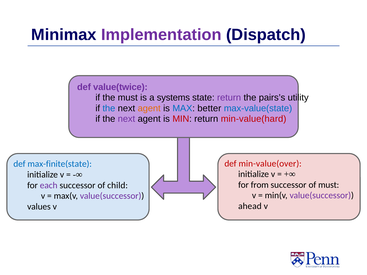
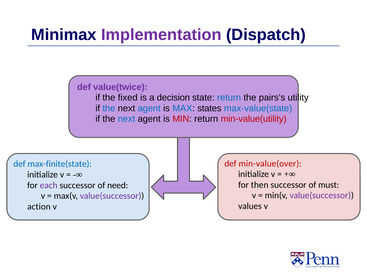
the must: must -> fixed (128, 98)
systems: systems -> decision (173, 98)
return colour: purple -> blue (229, 98)
agent colour: orange -> blue (149, 108)
better: better -> states (209, 108)
next colour: purple -> blue (126, 119)
min-value(hard: min-value(hard -> min-value(utility (254, 119)
from: from -> then (260, 185)
child: child -> need (118, 185)
ahead: ahead -> values (250, 206)
values: values -> action (39, 207)
